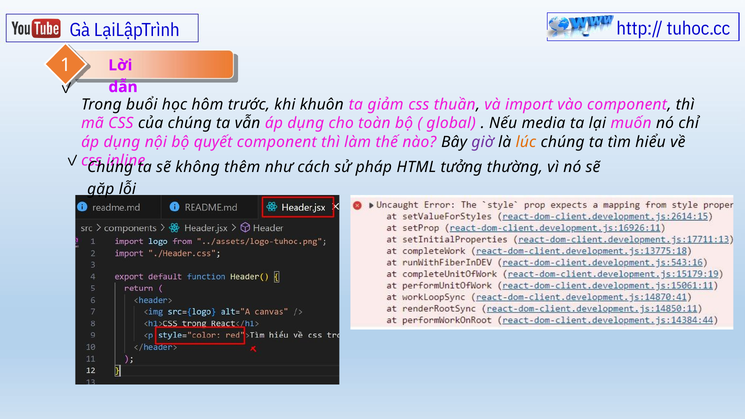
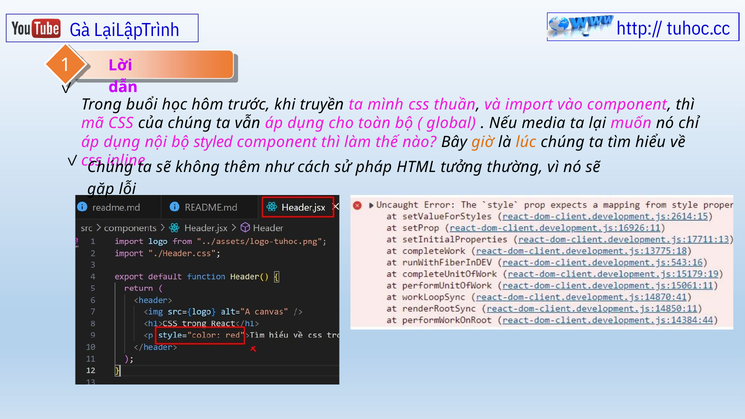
khuôn: khuôn -> truyền (322, 105)
giảm: giảm -> mình (386, 105)
quyết: quyết -> styled (213, 142)
giờ colour: purple -> orange (483, 142)
